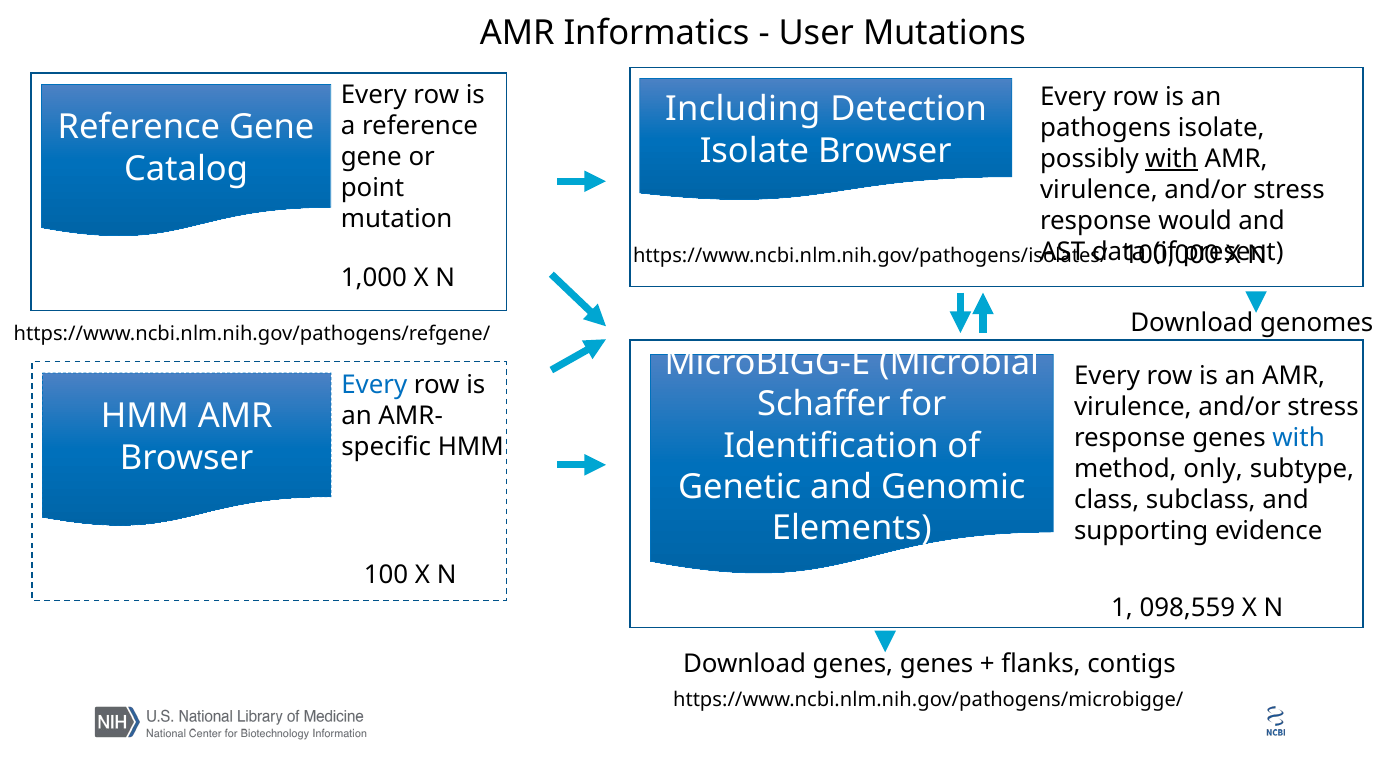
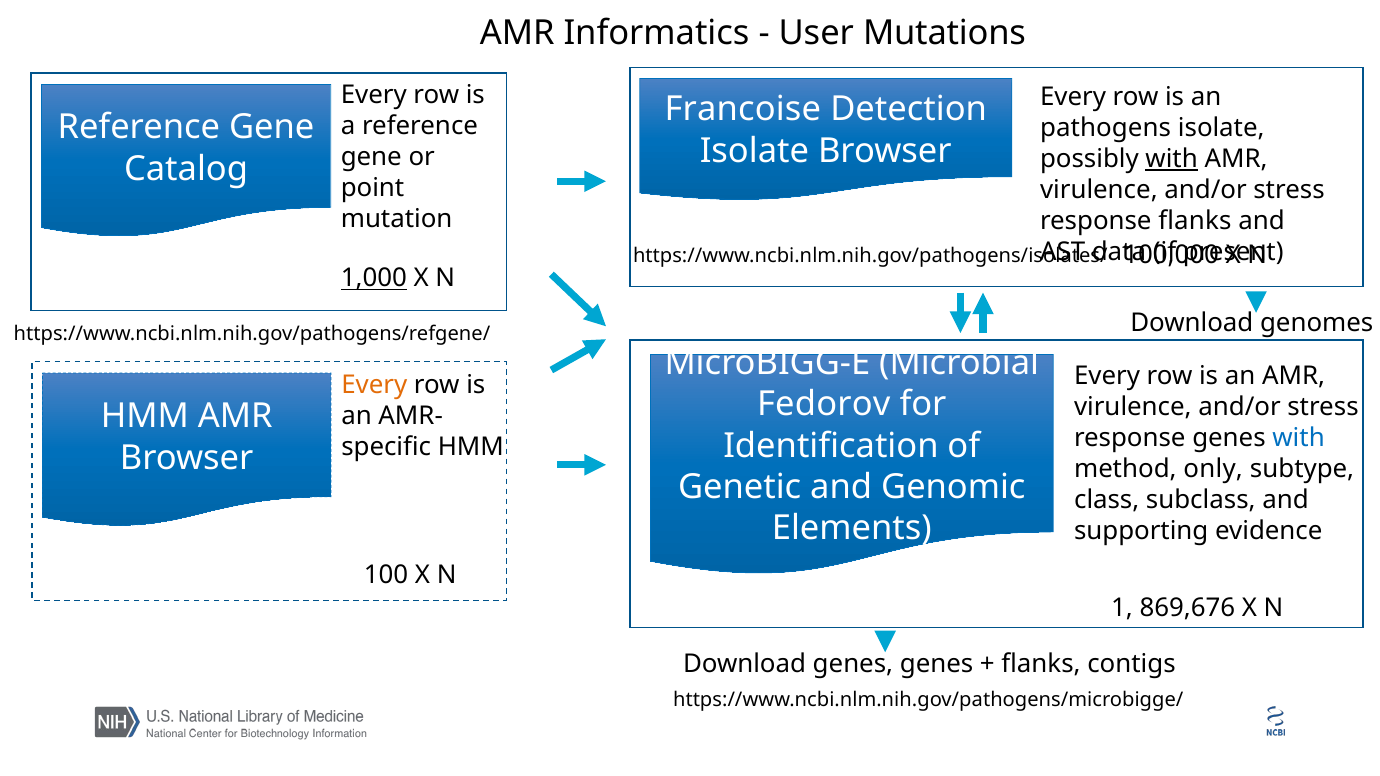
Including: Including -> Francoise (743, 109)
response would: would -> flanks (1195, 221)
1,000 underline: none -> present (374, 278)
Every colour: blue -> orange (374, 385)
Schaffer: Schaffer -> Fedorov (824, 404)
098,559: 098,559 -> 869,676 (1187, 608)
